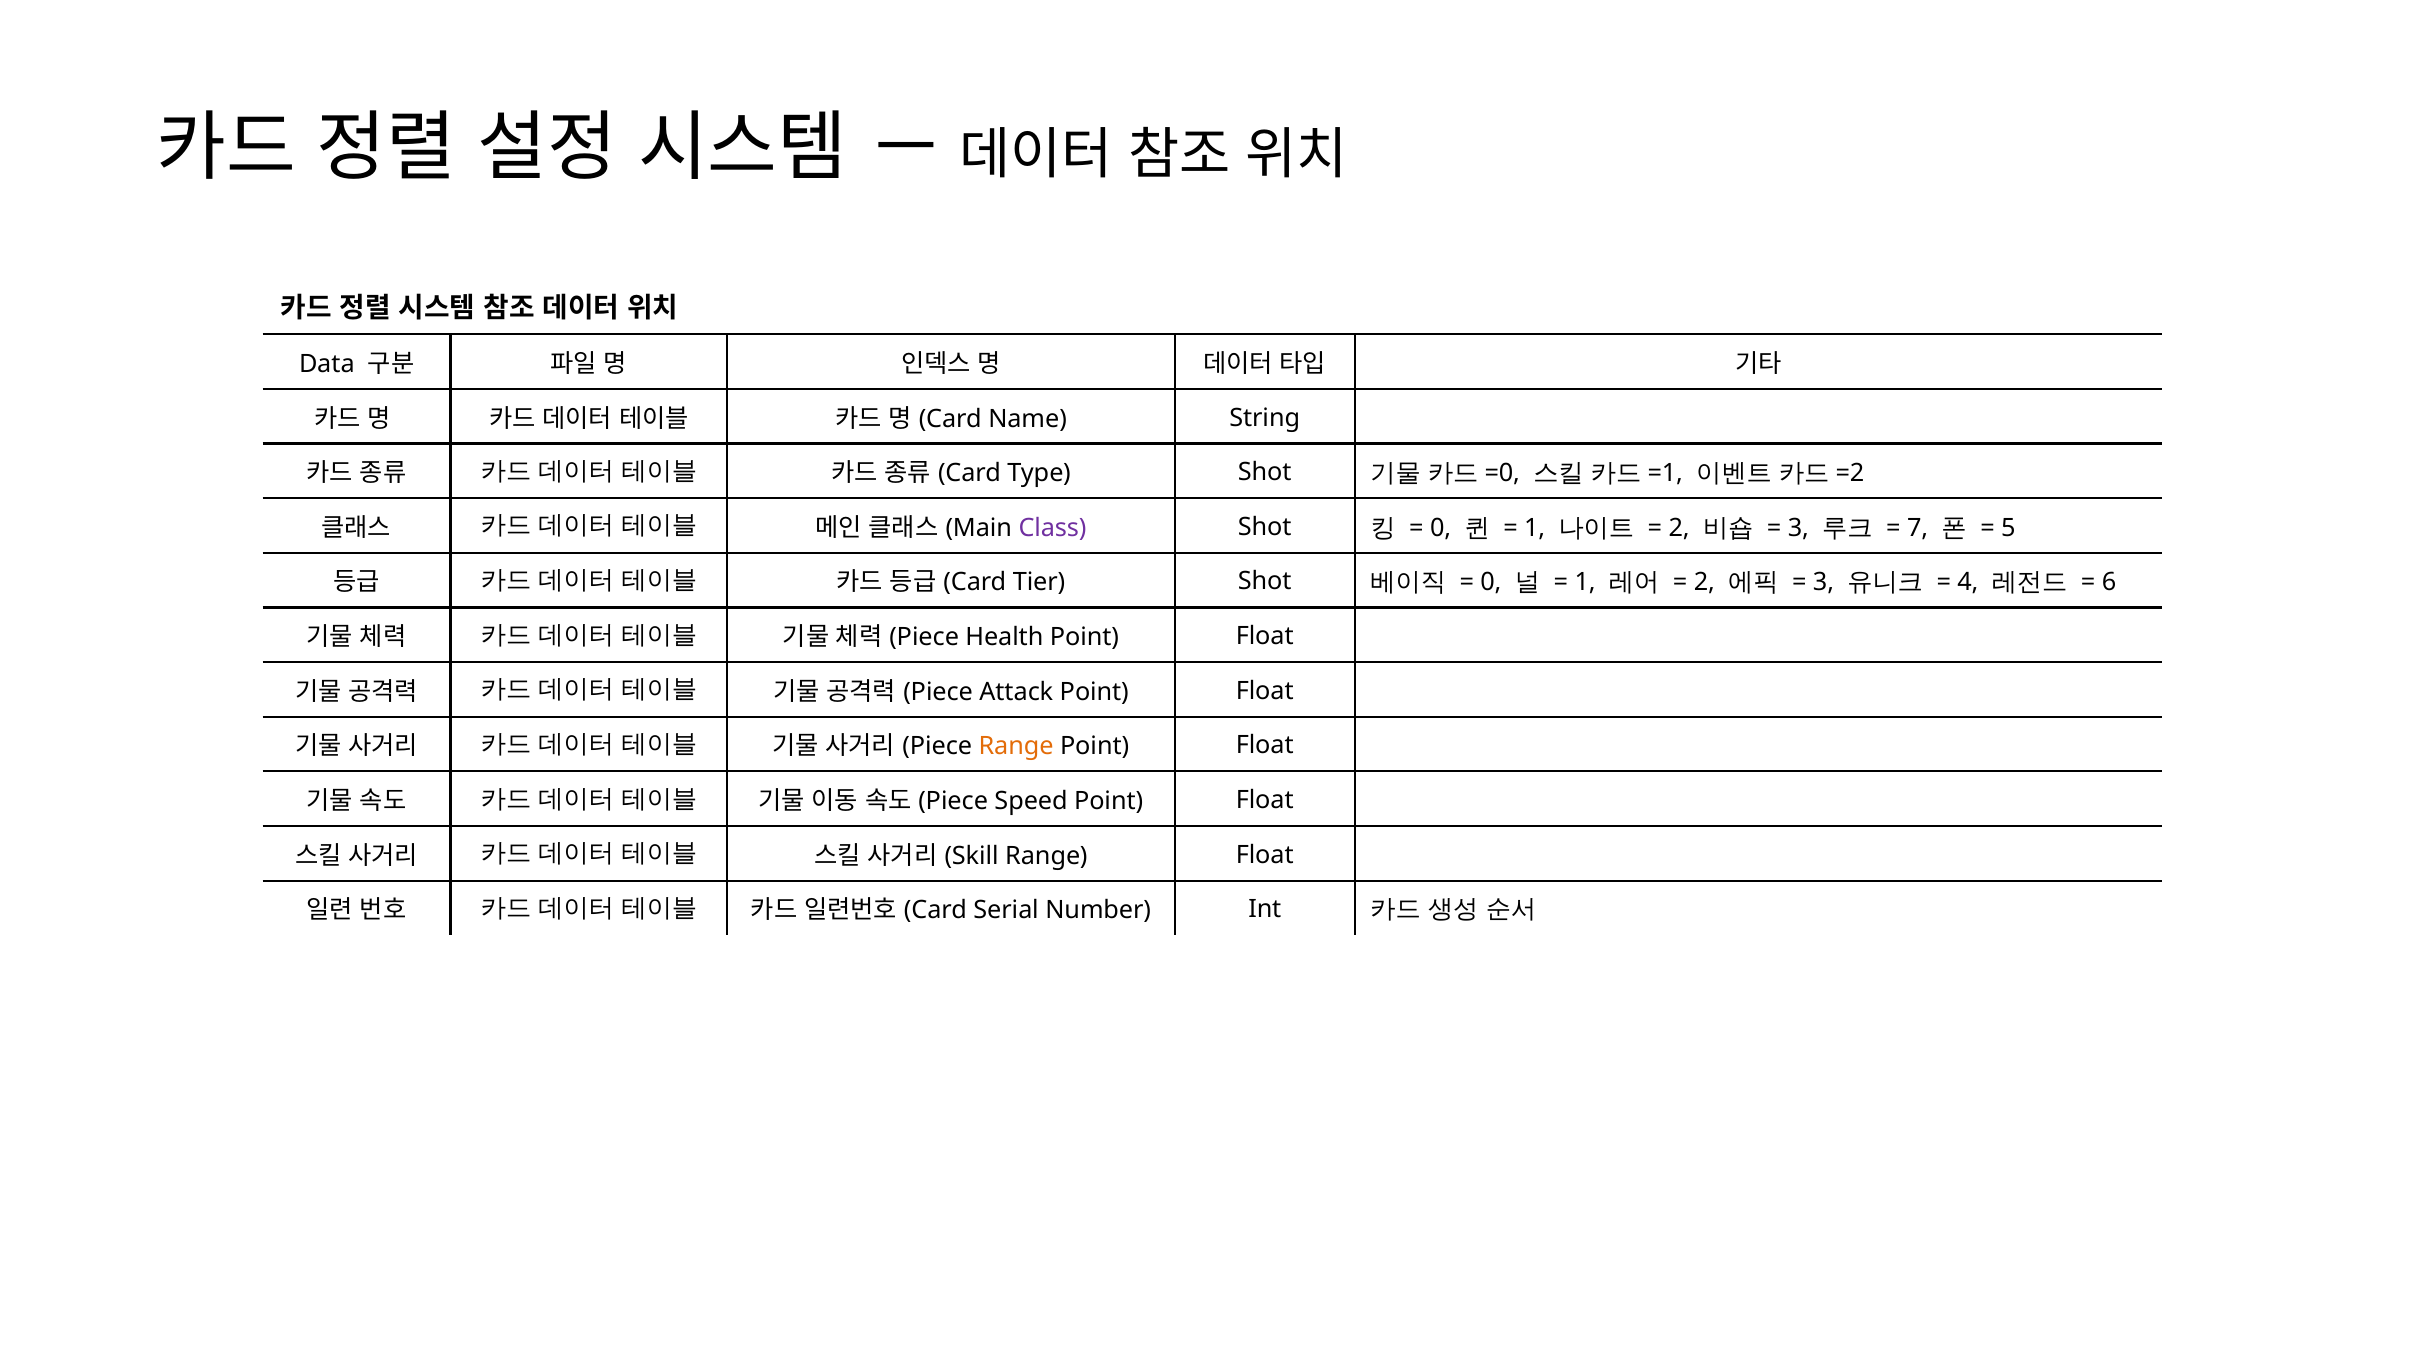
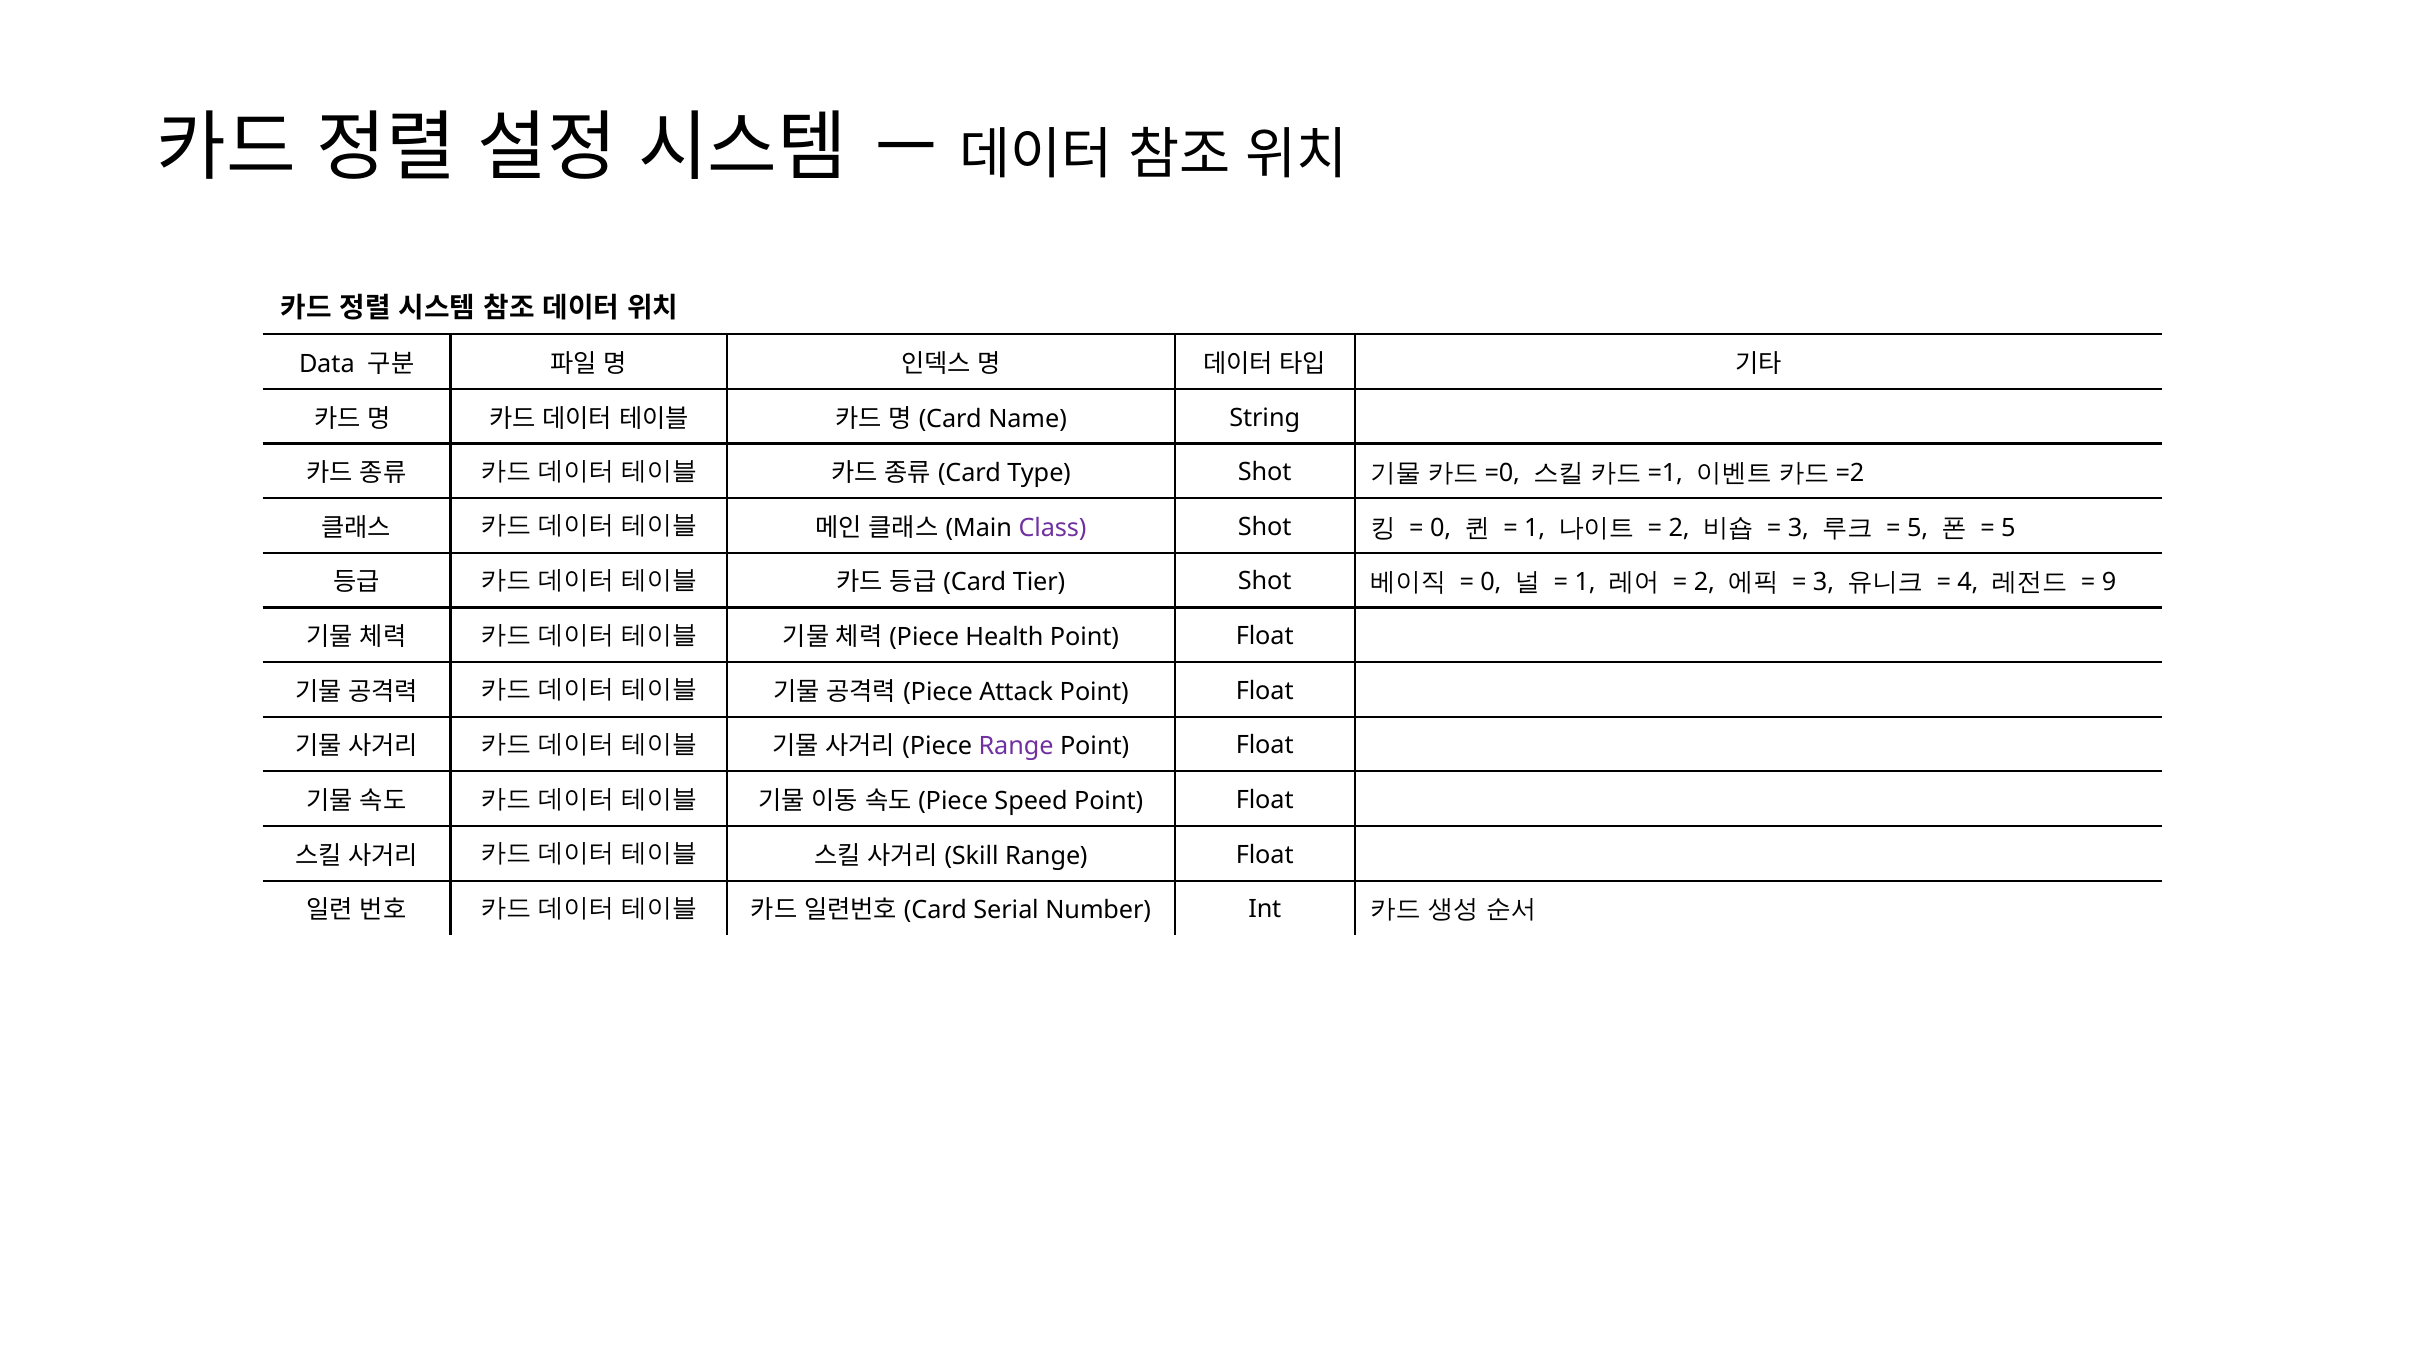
7: 7 -> 5 (1918, 528)
6: 6 -> 9 (2109, 582)
Range colour: orange -> purple (1016, 747)
